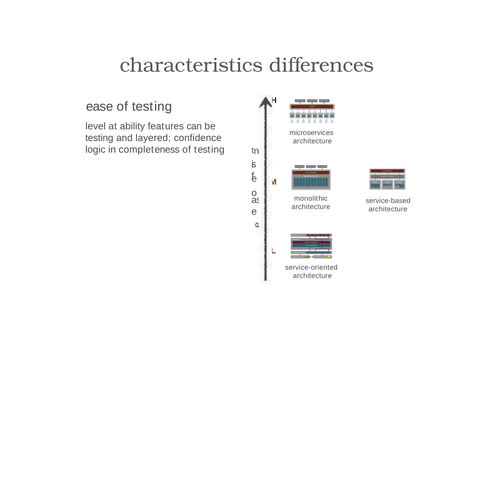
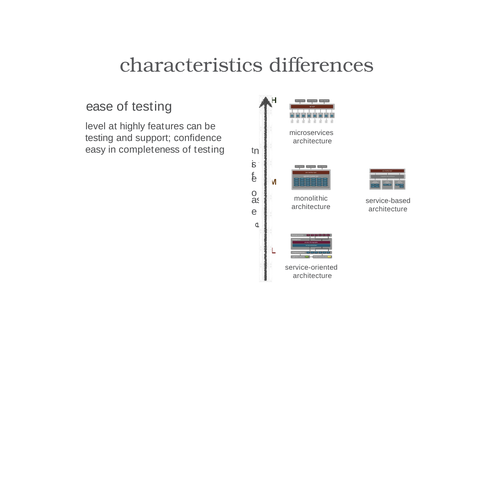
ability: ability -> highly (132, 126)
layered: layered -> support (153, 138)
logic: logic -> easy (95, 150)
